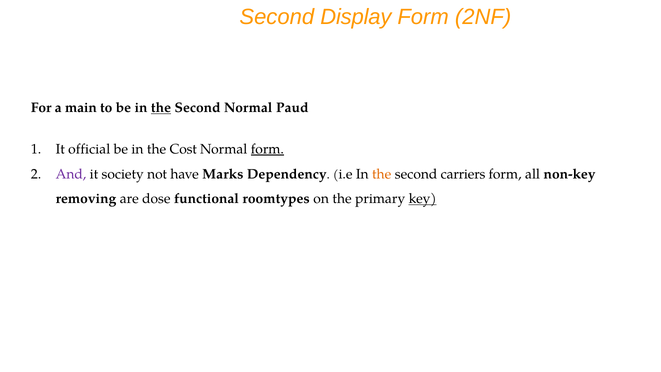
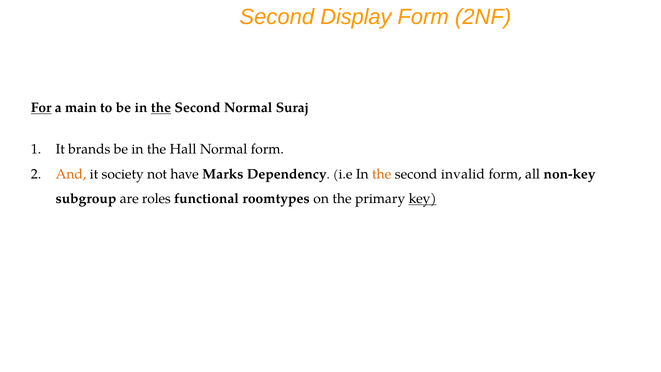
For underline: none -> present (41, 108)
Paud: Paud -> Suraj (292, 108)
official: official -> brands (89, 149)
Cost: Cost -> Hall (183, 149)
form underline: present -> none (267, 149)
And colour: purple -> orange (71, 174)
carriers: carriers -> invalid (463, 174)
removing: removing -> subgroup (86, 199)
dose: dose -> roles (156, 199)
